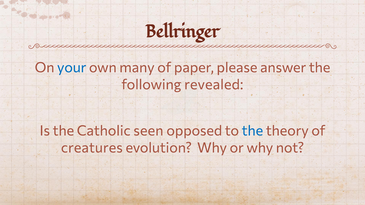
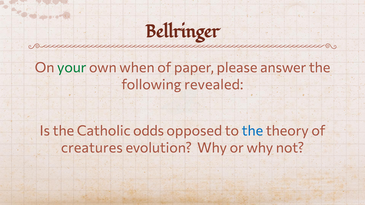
your colour: blue -> green (72, 68)
many: many -> when (137, 68)
seen: seen -> odds (149, 131)
